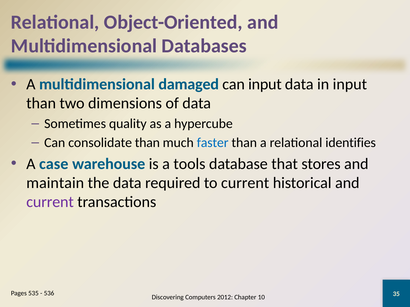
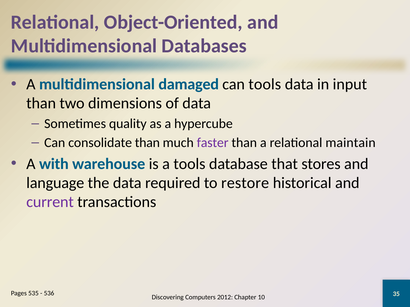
can input: input -> tools (265, 84)
faster colour: blue -> purple (213, 143)
identifies: identifies -> maintain (351, 143)
case: case -> with (54, 164)
maintain: maintain -> language (55, 183)
to current: current -> restore (245, 183)
